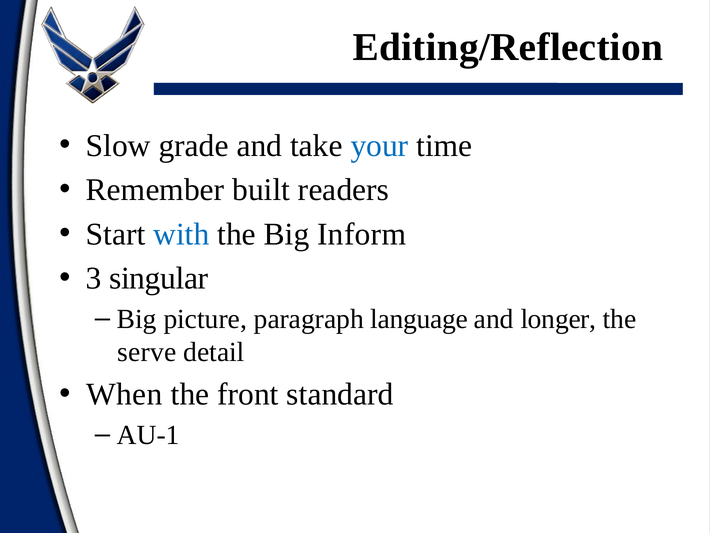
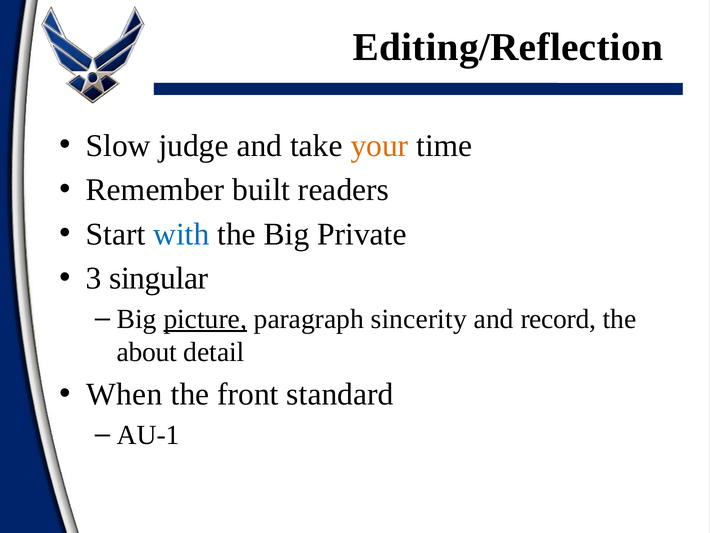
grade: grade -> judge (194, 145)
your colour: blue -> orange (380, 145)
Inform: Inform -> Private (362, 234)
picture underline: none -> present (205, 319)
language: language -> sincerity (419, 319)
longer: longer -> record (558, 319)
serve: serve -> about (147, 352)
